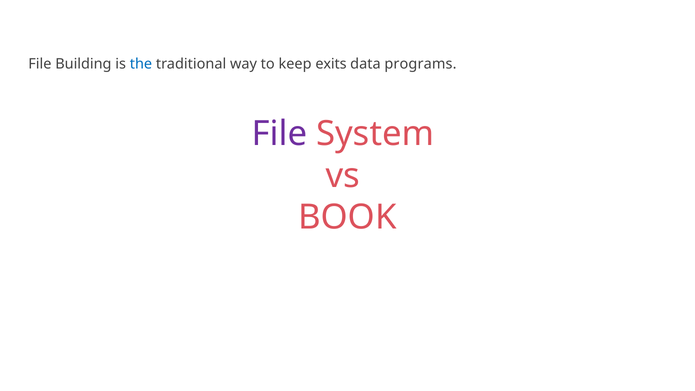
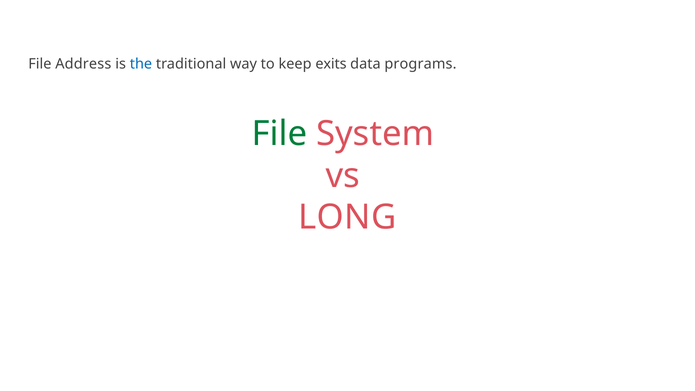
Building: Building -> Address (83, 64)
File colour: purple -> green (279, 134)
BOOK: BOOK -> LONG (347, 217)
